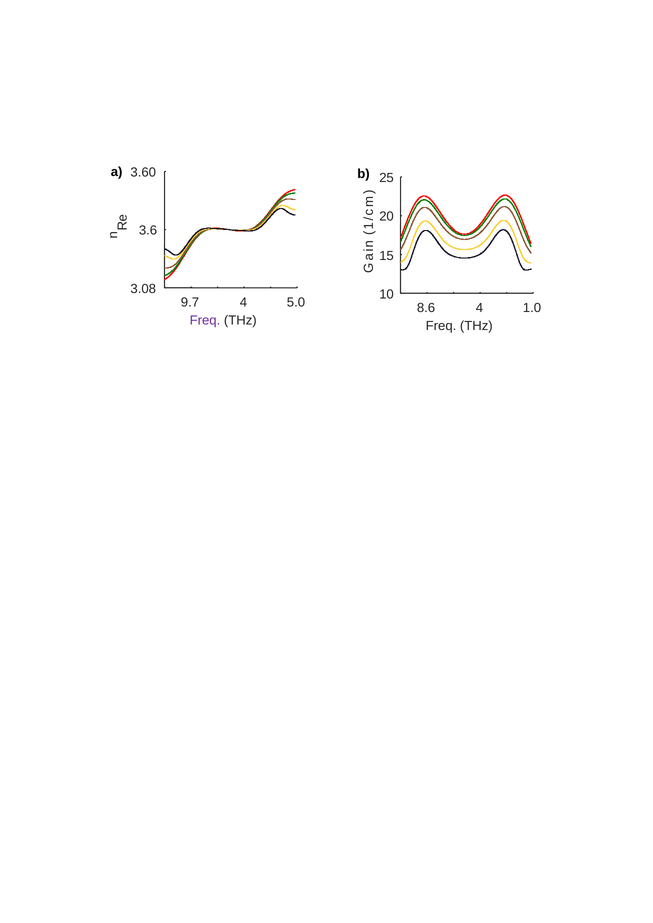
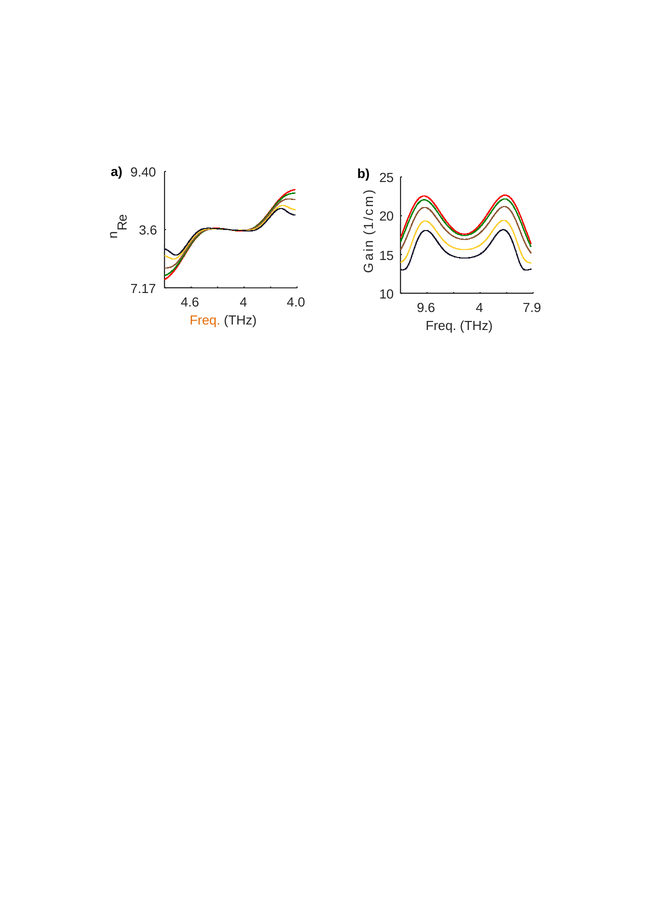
3.60: 3.60 -> 9.40 (143, 173)
3.08: 3.08 -> 7.17 (143, 289)
9.7: 9.7 -> 4.6 (190, 303)
5.0: 5.0 -> 4.0 (296, 303)
8.6: 8.6 -> 9.6 (426, 308)
1.0: 1.0 -> 7.9 (532, 308)
Freq colour: purple -> orange (205, 321)
